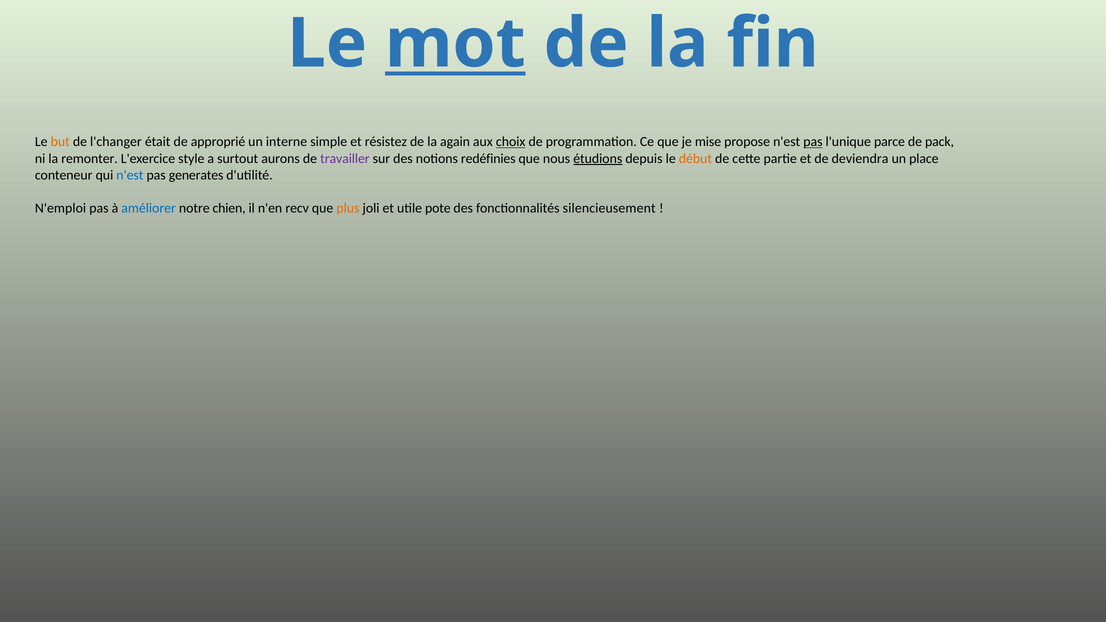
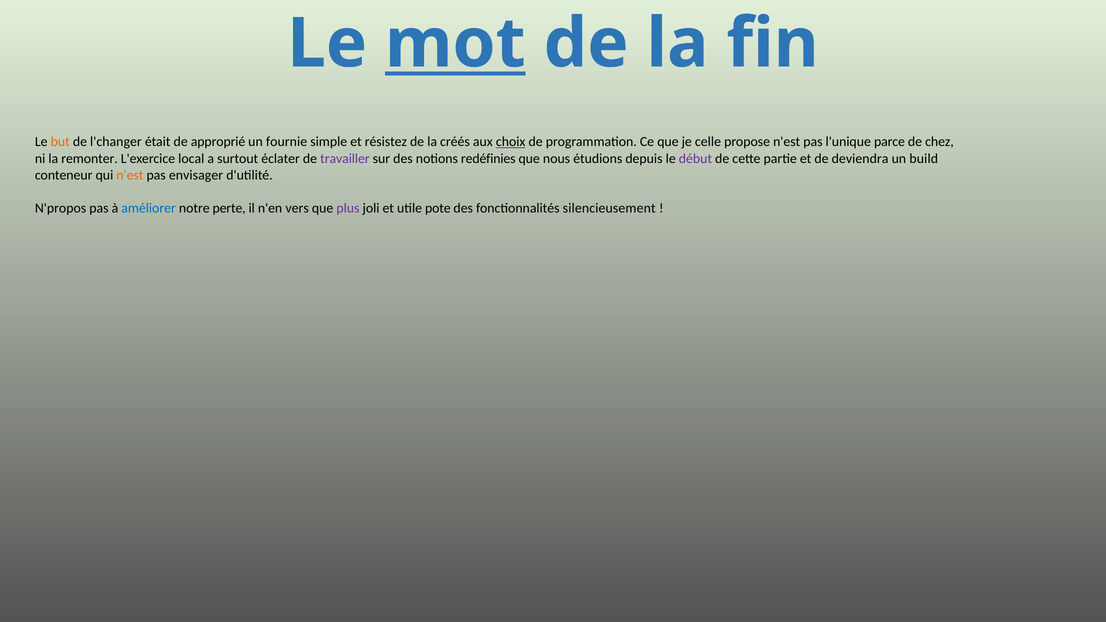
interne: interne -> fournie (287, 142)
again: again -> créés (455, 142)
mise: mise -> celle (708, 142)
pas underline: present -> none (813, 142)
pack: pack -> chez (939, 142)
style: style -> local (191, 158)
aurons: aurons -> éclater (281, 158)
étudions underline: present -> none (598, 158)
début colour: orange -> purple (695, 158)
place: place -> build (924, 158)
n'est colour: blue -> orange (130, 175)
generates: generates -> envisager (196, 175)
N'emploi: N'emploi -> N'propos (61, 208)
chien: chien -> perte (229, 208)
recv: recv -> vers (297, 208)
plus colour: orange -> purple (348, 208)
